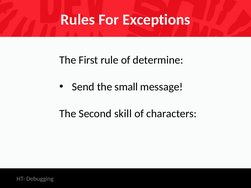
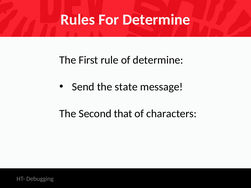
For Exceptions: Exceptions -> Determine (156, 20)
small: small -> state (126, 87)
skill: skill -> that (123, 114)
